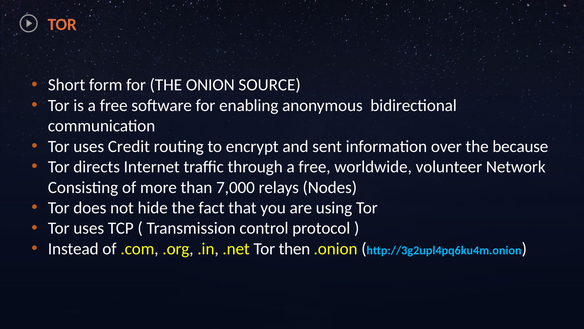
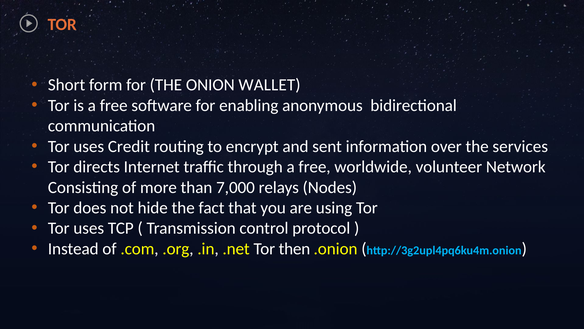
SOURCE: SOURCE -> WALLET (270, 85)
because: because -> services (520, 146)
